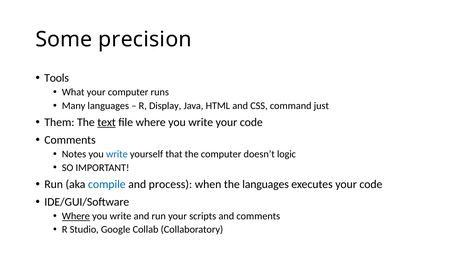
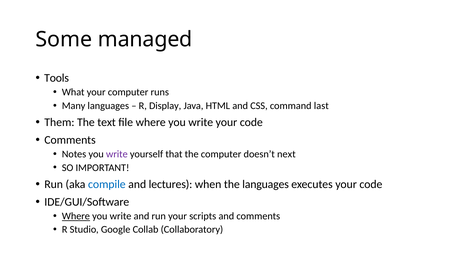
precision: precision -> managed (145, 39)
just: just -> last (321, 106)
text underline: present -> none (107, 122)
write colour: blue -> purple (117, 154)
logic: logic -> next (286, 154)
process: process -> lectures (171, 184)
